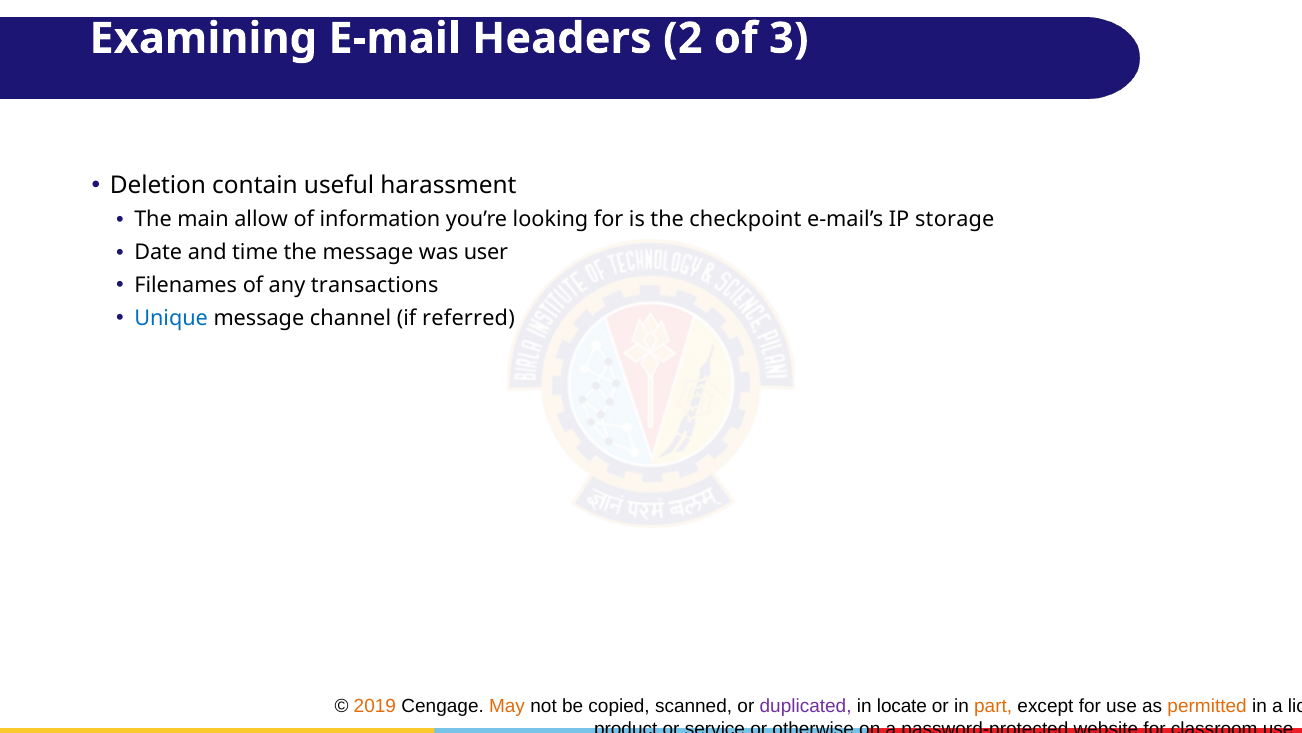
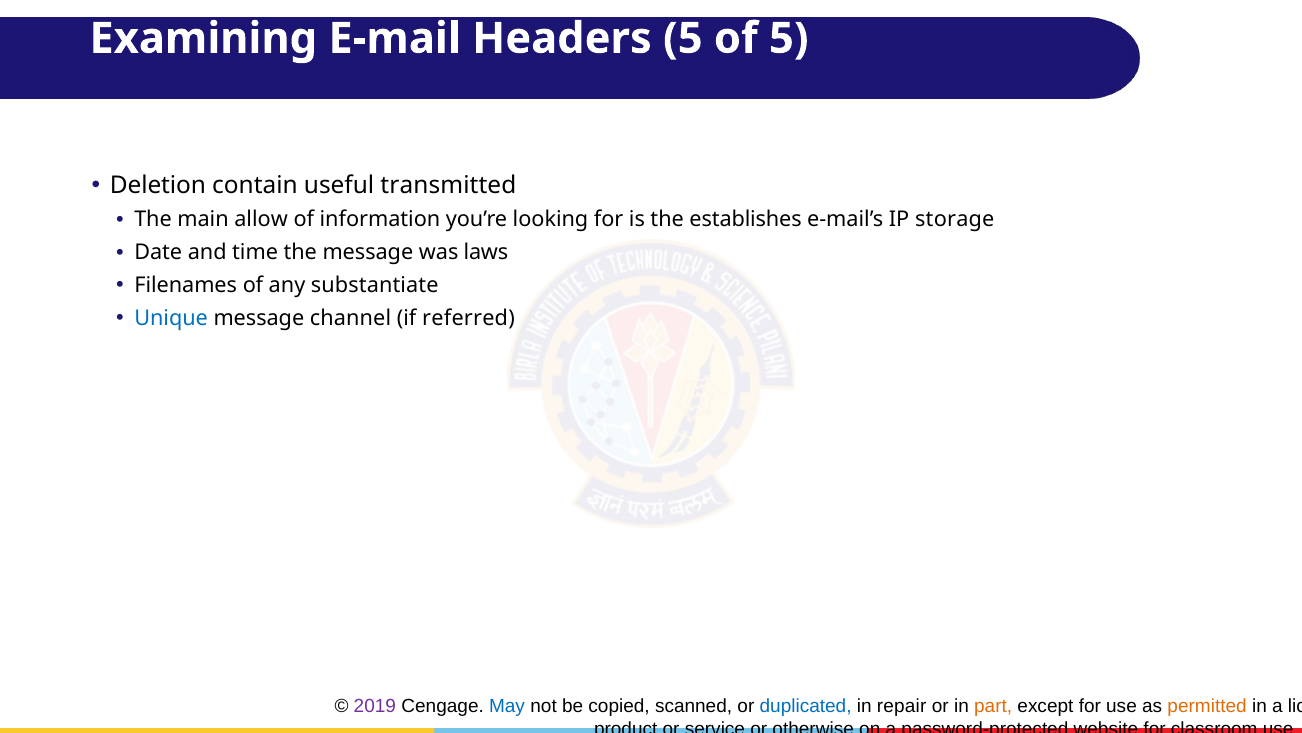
Headers 2: 2 -> 5 (683, 38)
of 3: 3 -> 5 (789, 38)
harassment: harassment -> transmitted (448, 185)
checkpoint: checkpoint -> establishes (746, 220)
user: user -> laws (486, 252)
transactions: transactions -> substantiate (375, 285)
2019 colour: orange -> purple (375, 705)
May colour: orange -> blue (507, 705)
duplicated colour: purple -> blue (806, 705)
locate: locate -> repair (902, 705)
